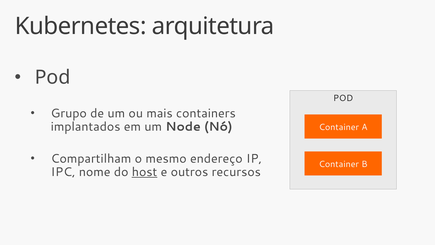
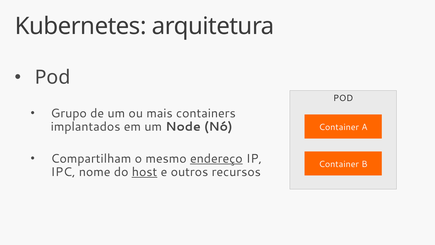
endereço underline: none -> present (216, 158)
